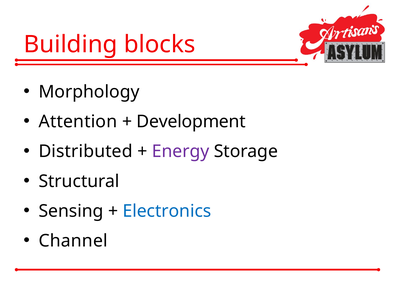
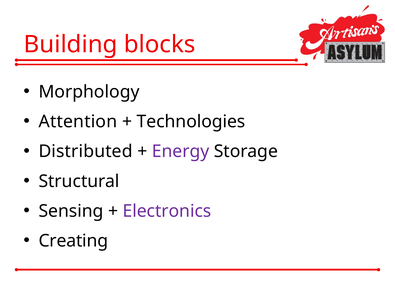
Development: Development -> Technologies (191, 122)
Electronics colour: blue -> purple (167, 211)
Channel: Channel -> Creating (73, 241)
